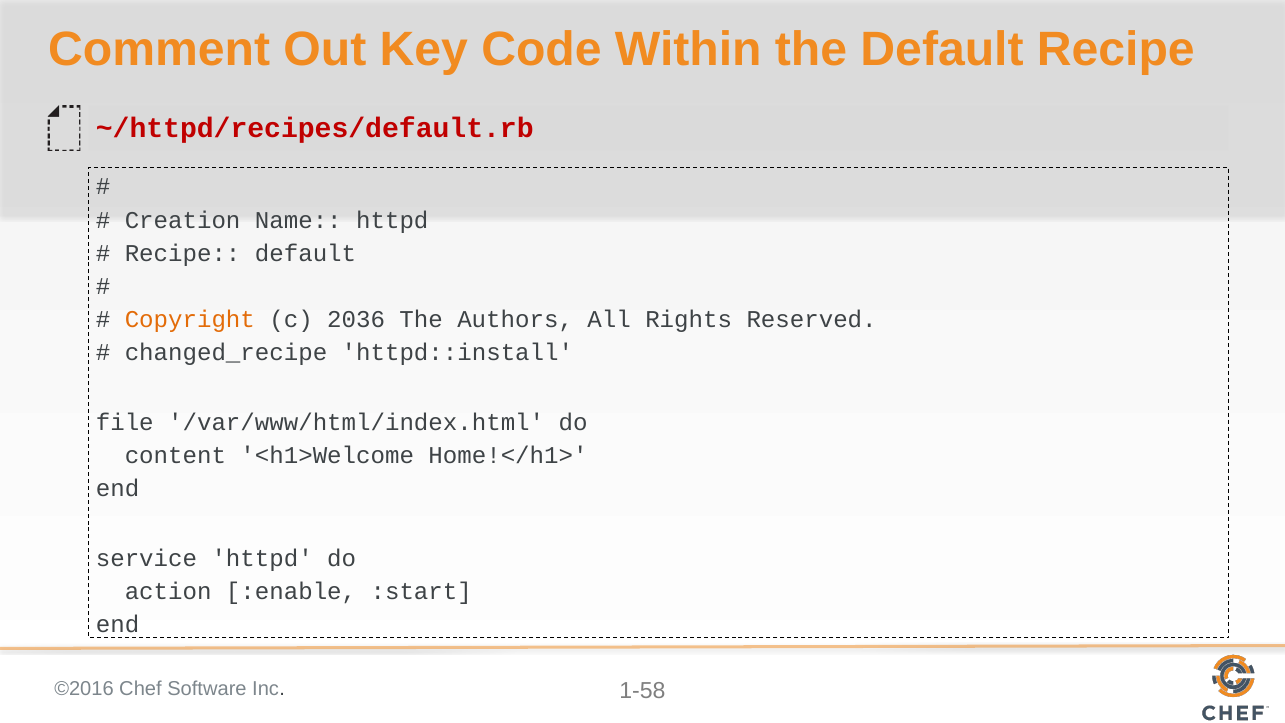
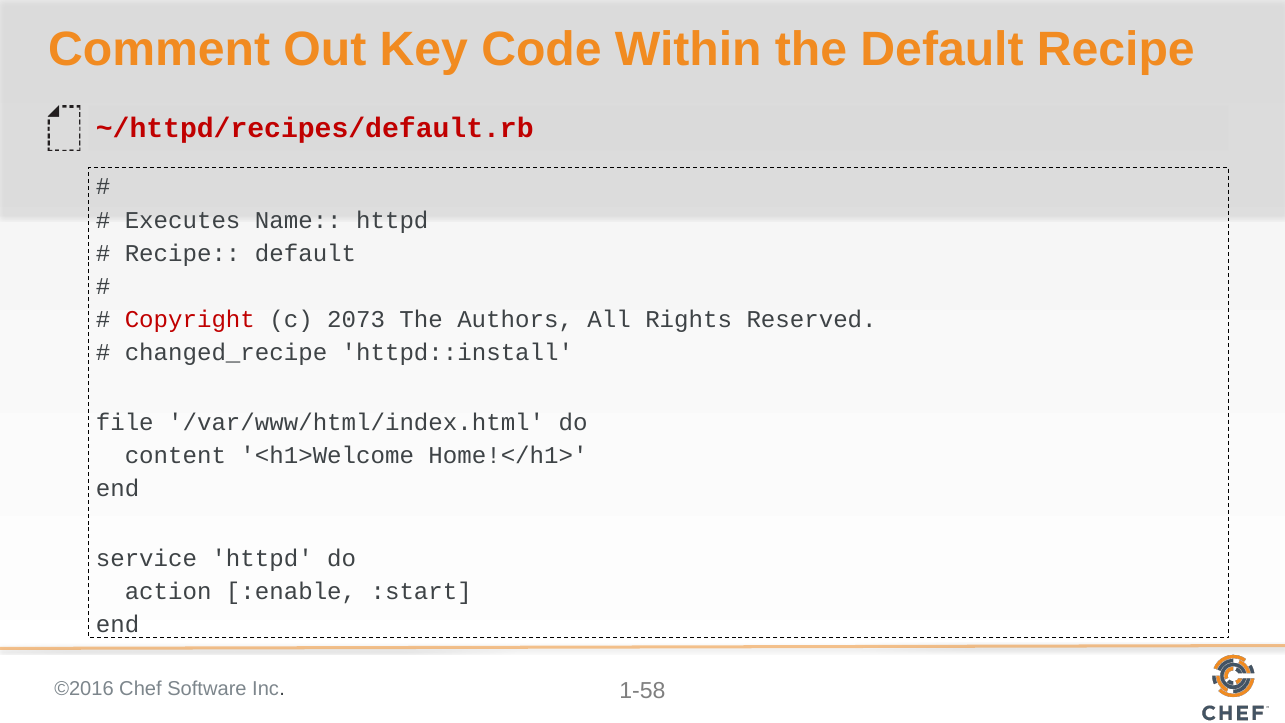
Creation: Creation -> Executes (183, 220)
Copyright colour: orange -> red (190, 320)
2036: 2036 -> 2073 (356, 320)
